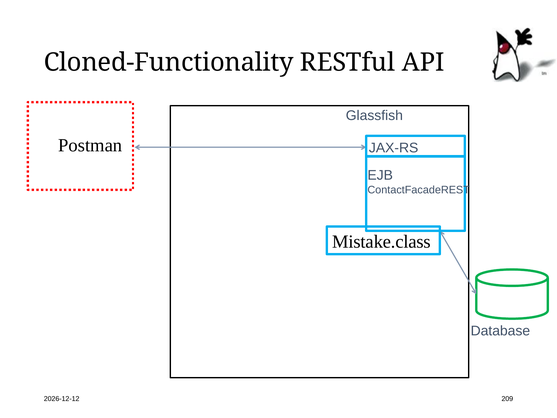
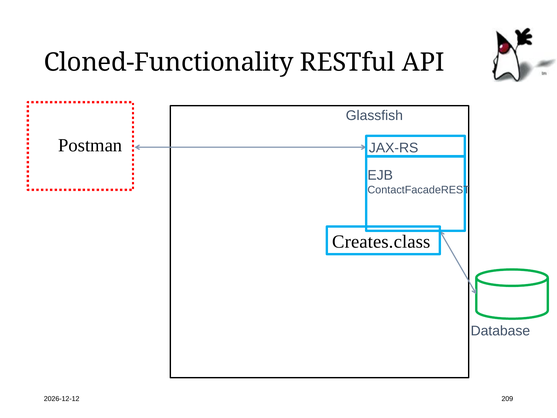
Mistake.class: Mistake.class -> Creates.class (381, 242)
